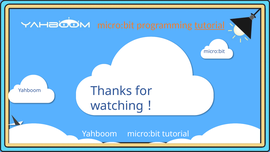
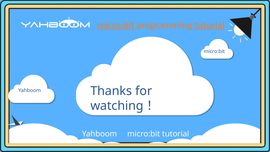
micro:bit underline: none -> present (116, 25)
